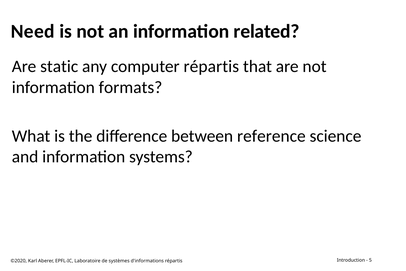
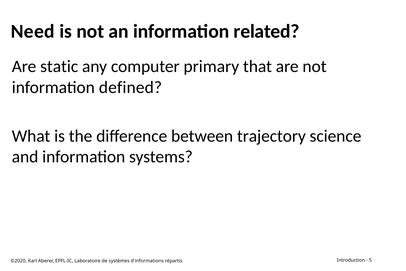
computer répartis: répartis -> primary (211, 67)
formats: formats -> defined (130, 87)
reference: reference -> trajectory (271, 136)
